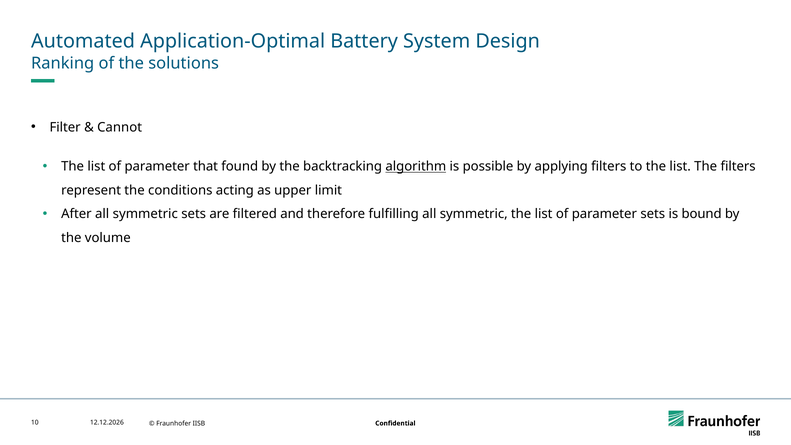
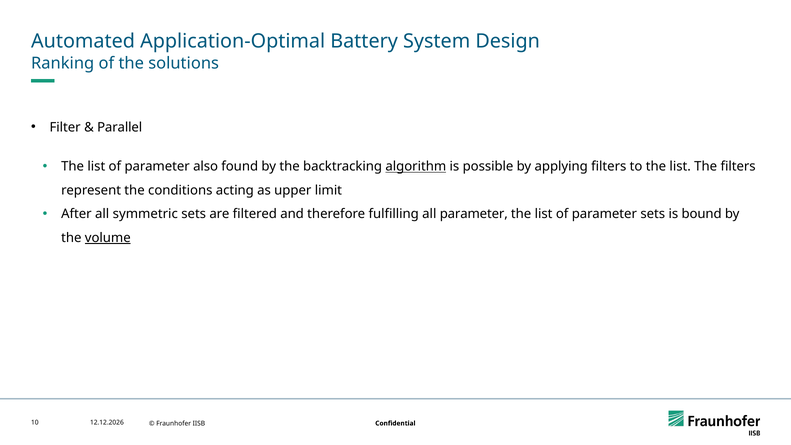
Cannot: Cannot -> Parallel (120, 127)
that: that -> also (206, 167)
fulfilling all symmetric: symmetric -> parameter (474, 214)
volume underline: none -> present (108, 238)
